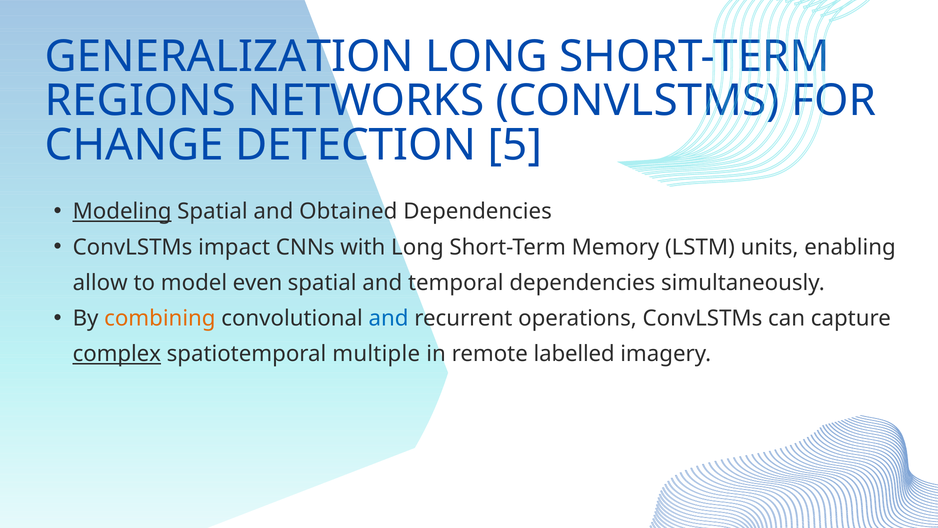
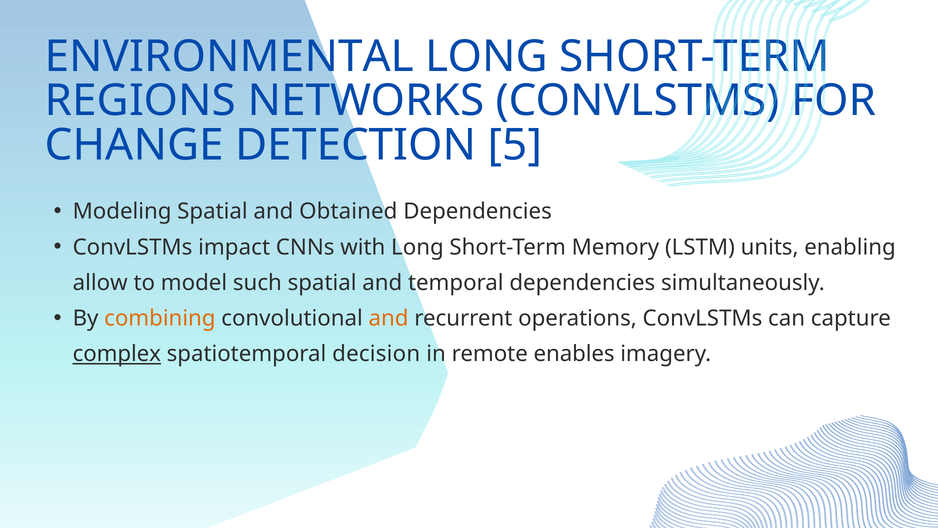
GENERALIZATION: GENERALIZATION -> ENVIRONMENTAL (229, 57)
Modeling underline: present -> none (122, 211)
even: even -> such (257, 283)
and colour: blue -> orange (389, 318)
multiple: multiple -> decision (376, 354)
labelled: labelled -> enables (574, 354)
